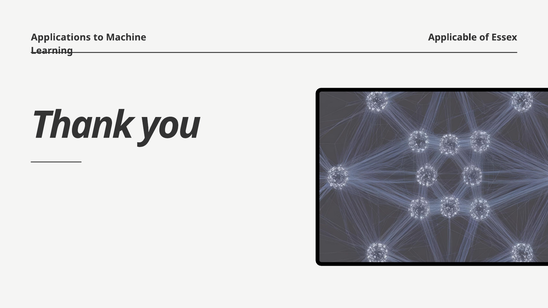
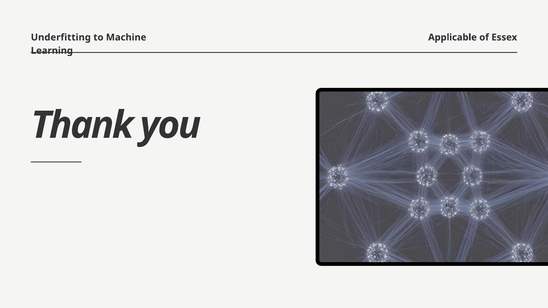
Applications: Applications -> Underfitting (61, 37)
